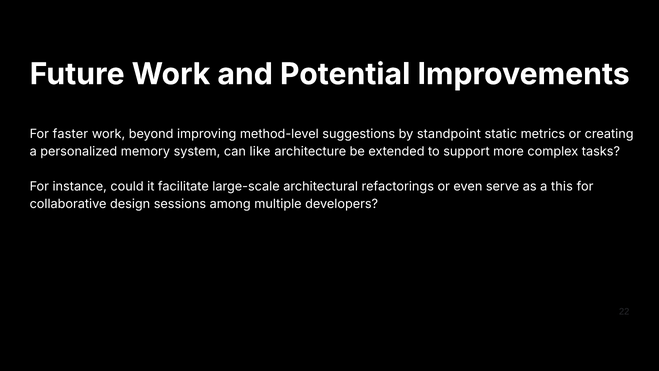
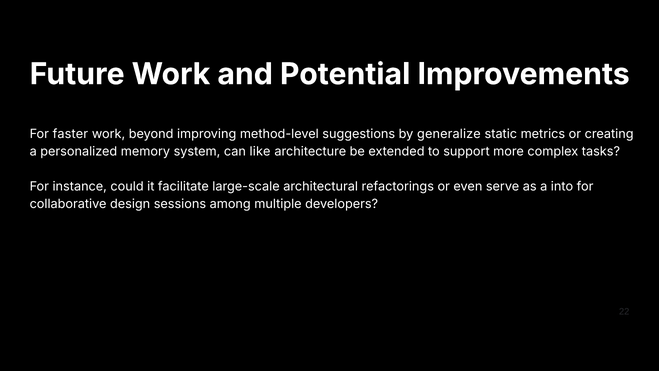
standpoint: standpoint -> generalize (449, 134)
this: this -> into (562, 187)
